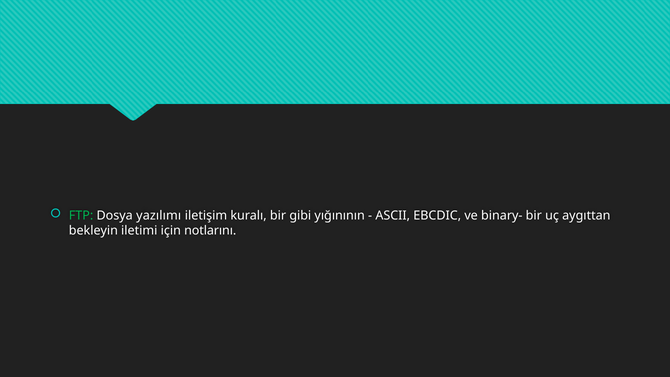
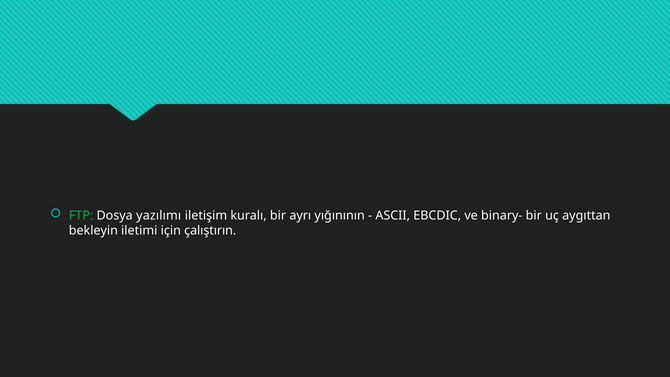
gibi: gibi -> ayrı (300, 215)
notlarını: notlarını -> çalıştırın (210, 230)
